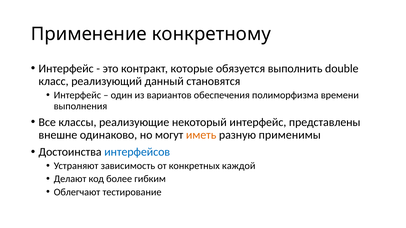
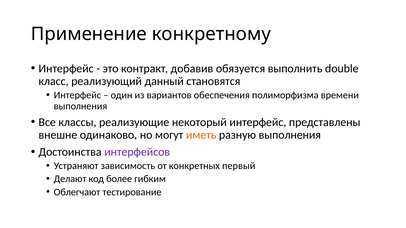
которые: которые -> добавив (192, 69)
разную применимы: применимы -> выполнения (290, 135)
интерфейсов colour: blue -> purple (137, 152)
каждой: каждой -> первый (239, 166)
